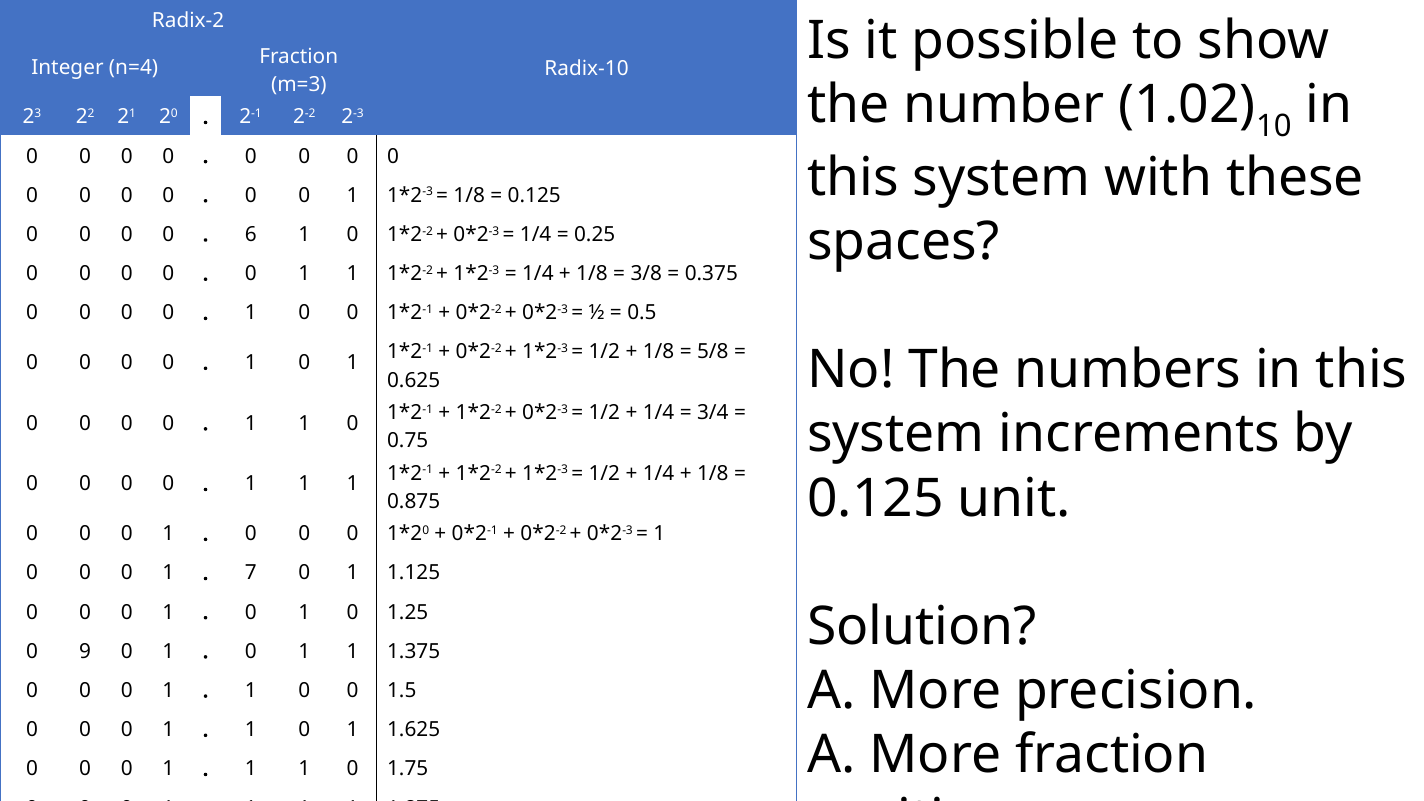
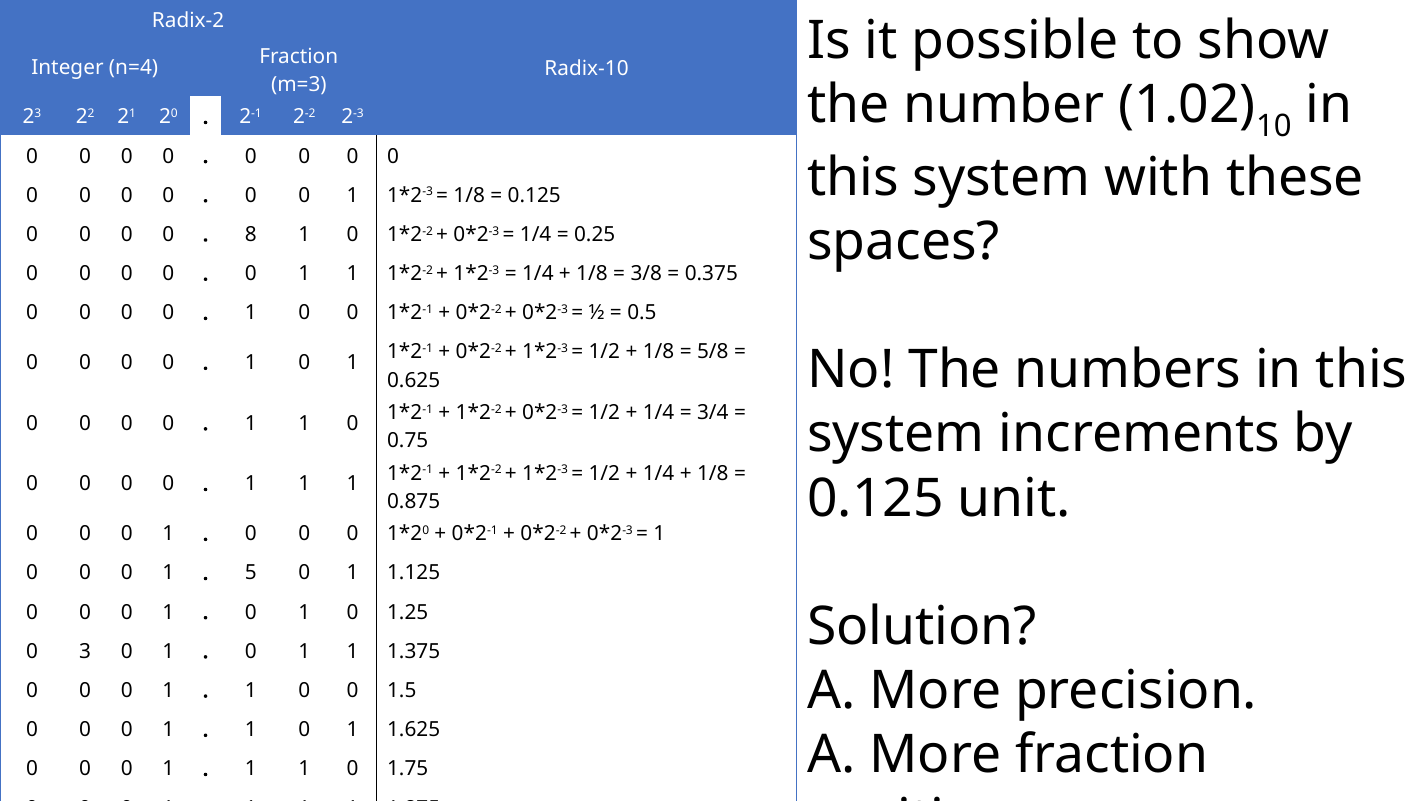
6: 6 -> 8 (251, 235)
7: 7 -> 5 (251, 573)
9: 9 -> 3 (85, 652)
